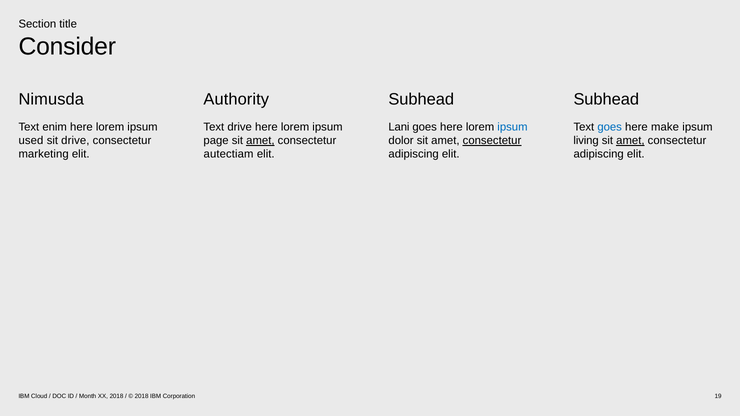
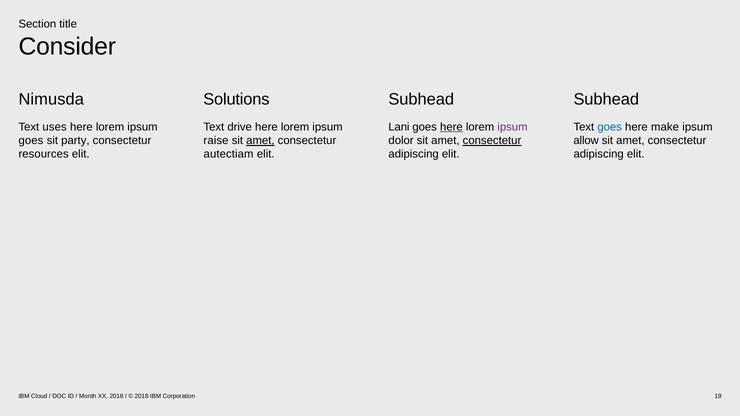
Authority: Authority -> Solutions (236, 99)
enim: enim -> uses (55, 127)
here underline: none -> present (451, 127)
ipsum colour: blue -> purple (512, 127)
used: used -> goes (31, 141)
sit drive: drive -> party (75, 141)
page: page -> raise (216, 141)
living: living -> allow (586, 141)
amet underline: present -> none (630, 141)
marketing: marketing -> resources (44, 154)
